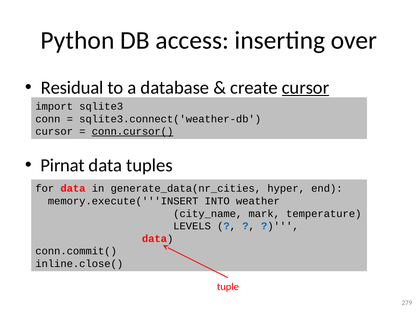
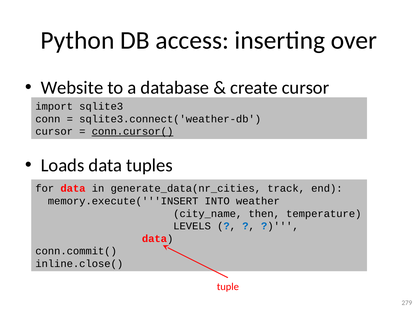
Residual: Residual -> Website (72, 88)
cursor underline: present -> none (306, 88)
Pirnat: Pirnat -> Loads (63, 166)
hyper: hyper -> track (286, 189)
mark: mark -> then (264, 214)
